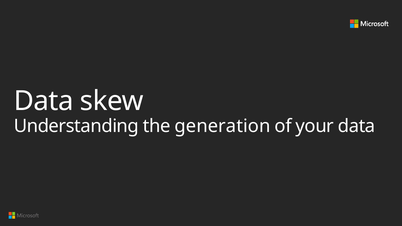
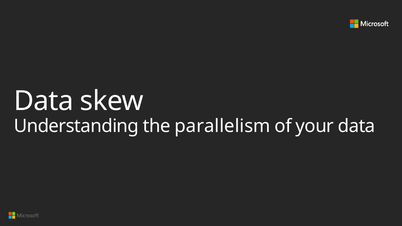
generation: generation -> parallelism (223, 126)
